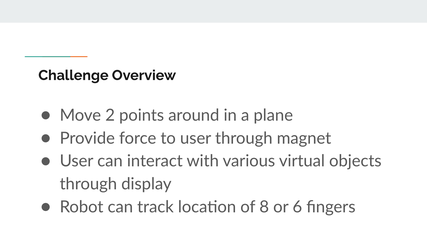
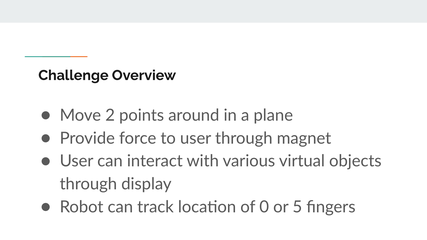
8: 8 -> 0 (264, 207)
6: 6 -> 5 (297, 207)
